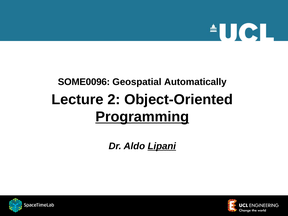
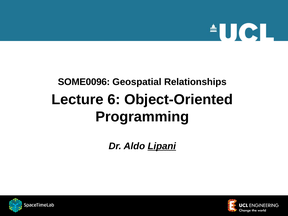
Automatically: Automatically -> Relationships (195, 82)
2: 2 -> 6 (114, 99)
Programming underline: present -> none (142, 117)
